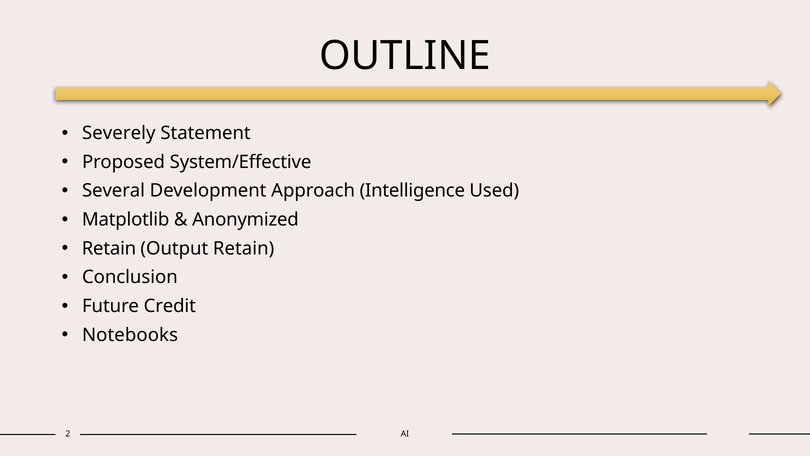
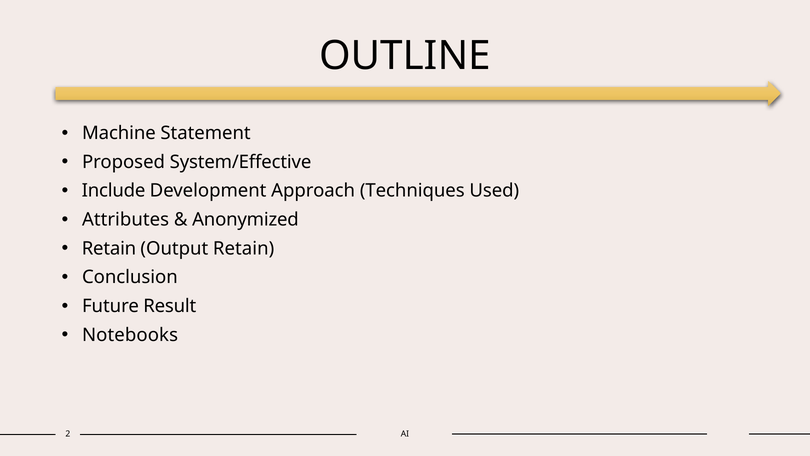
Severely: Severely -> Machine (119, 133)
Several: Several -> Include (114, 191)
Intelligence: Intelligence -> Techniques (412, 191)
Matplotlib: Matplotlib -> Attributes (126, 219)
Credit: Credit -> Result (170, 306)
